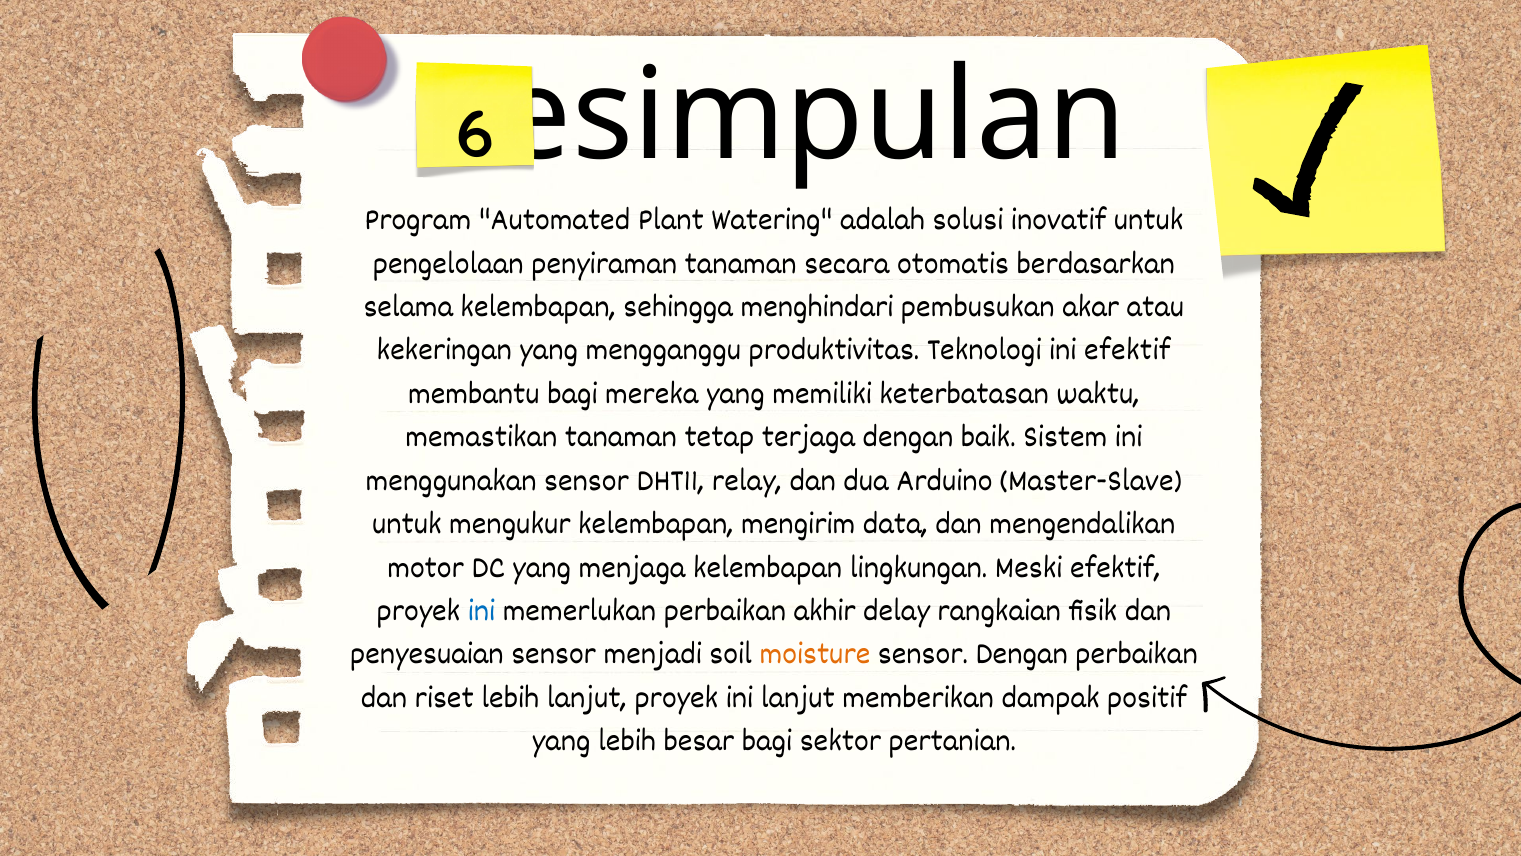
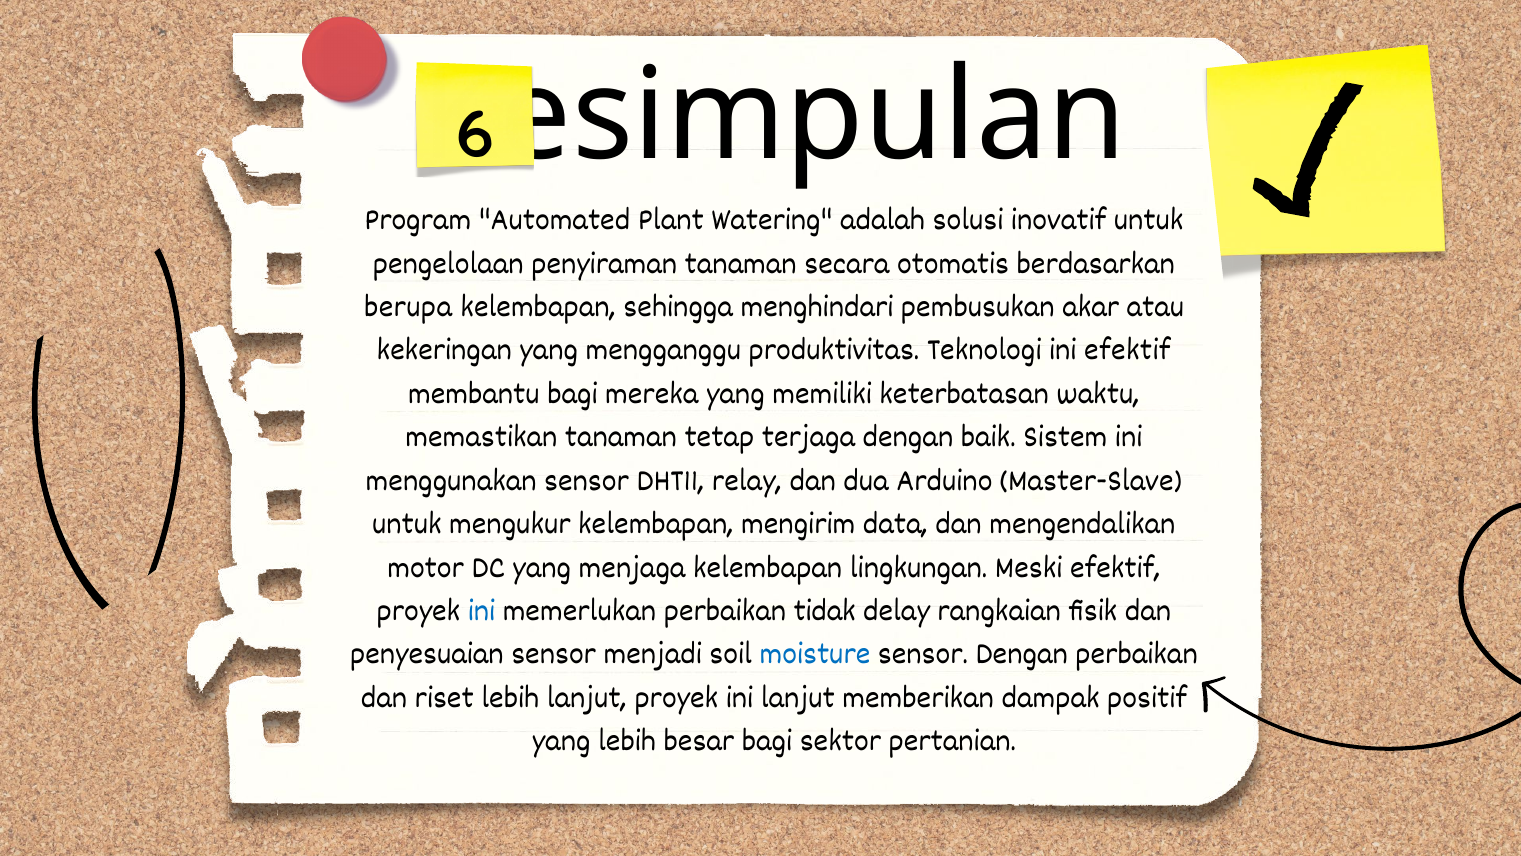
selama: selama -> berupa (408, 305)
akhir: akhir -> tidak (825, 609)
moisture colour: orange -> blue (815, 653)
